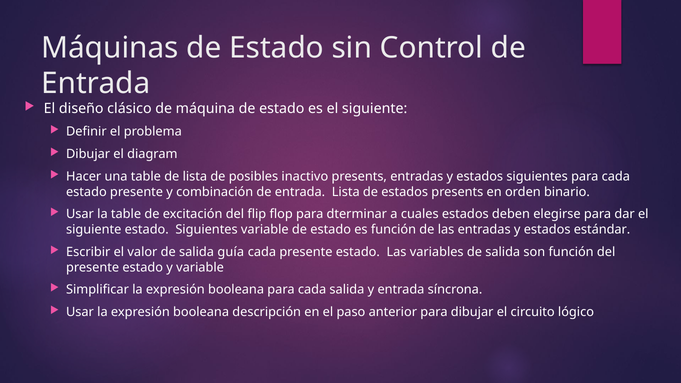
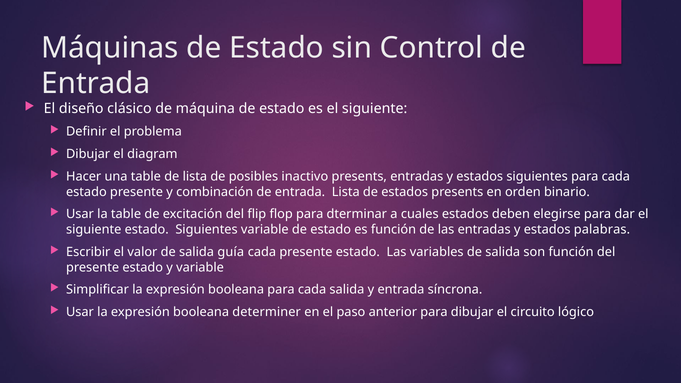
estándar: estándar -> palabras (602, 230)
descripción: descripción -> determiner (267, 312)
